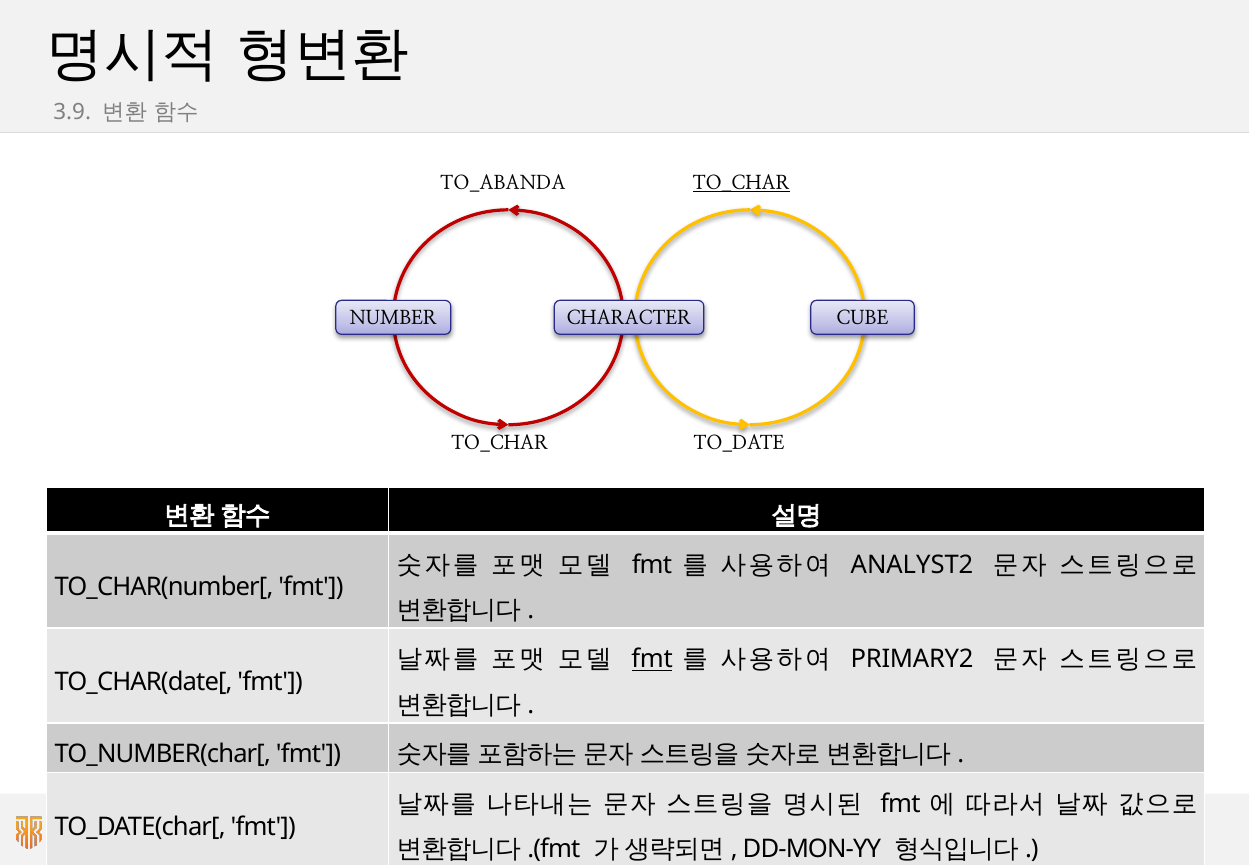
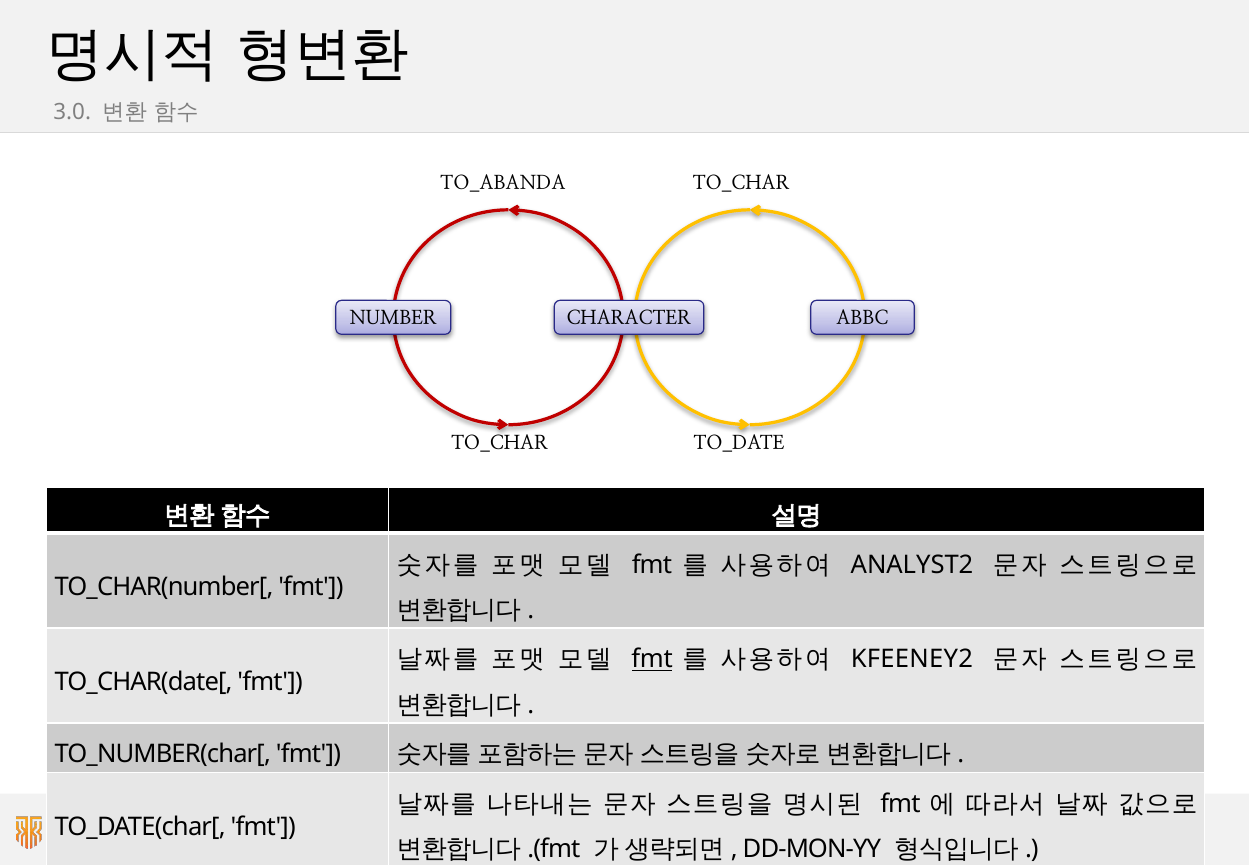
3.9: 3.9 -> 3.0 (72, 112)
TO_CHAR underline: present -> none (741, 183)
CUBE: CUBE -> ABBC (862, 319)
PRIMARY2: PRIMARY2 -> KFEENEY2 (912, 659)
